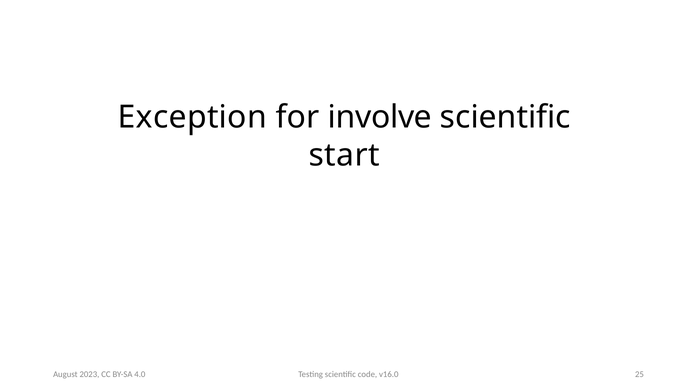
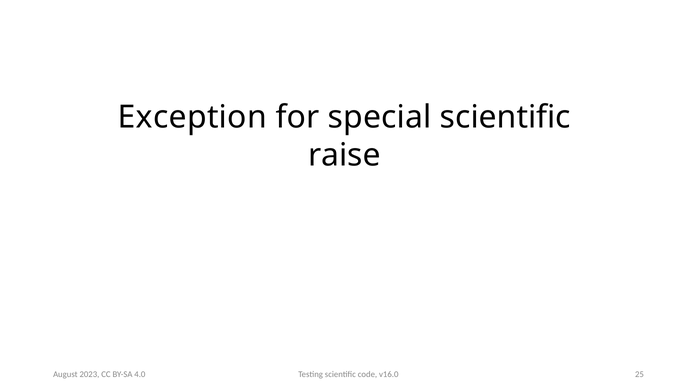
involve: involve -> special (380, 117)
start: start -> raise (344, 155)
